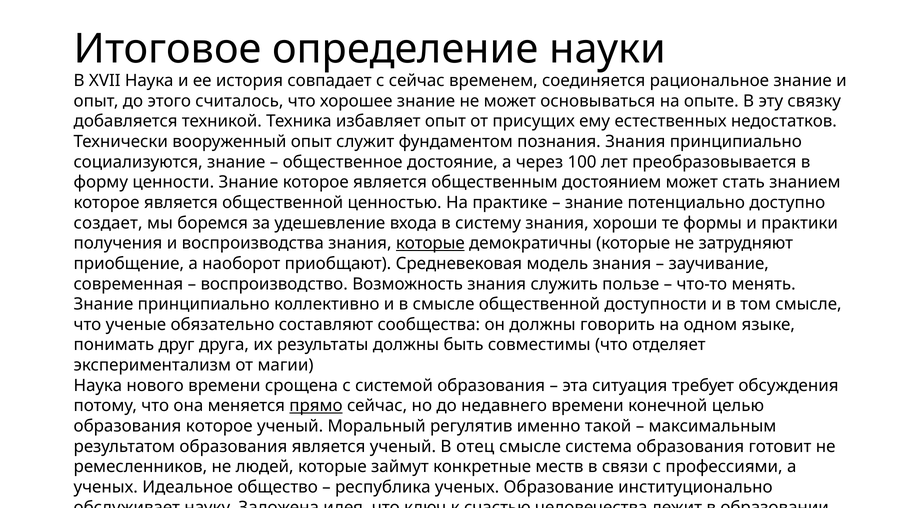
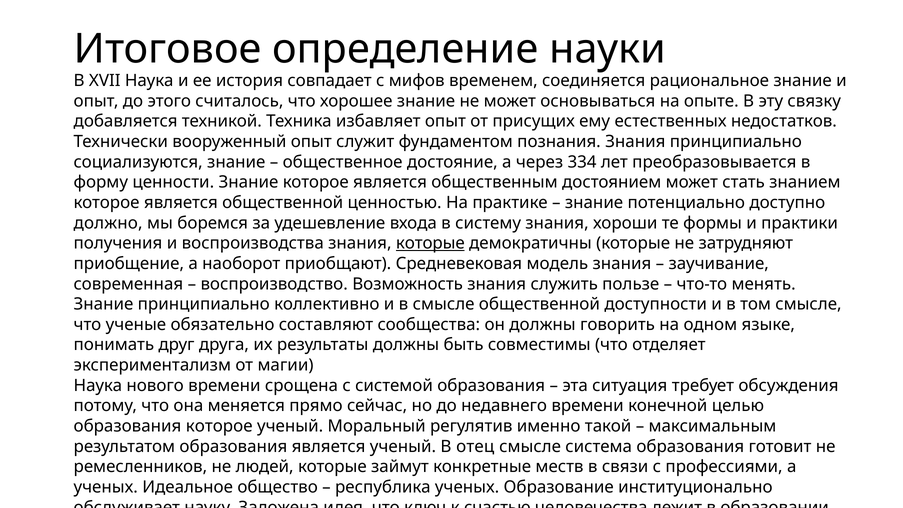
с сейчас: сейчас -> мифов (417, 81)
100: 100 -> 334 (582, 162)
создает: создает -> должно (108, 223)
прямо underline: present -> none (316, 406)
